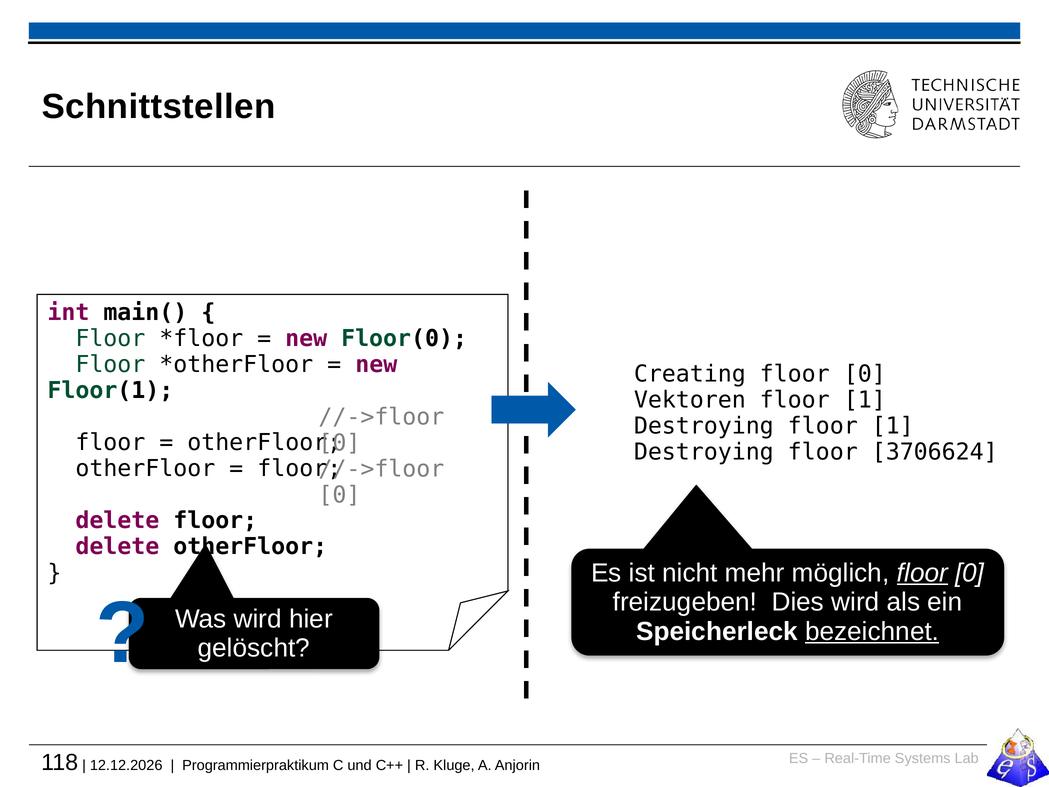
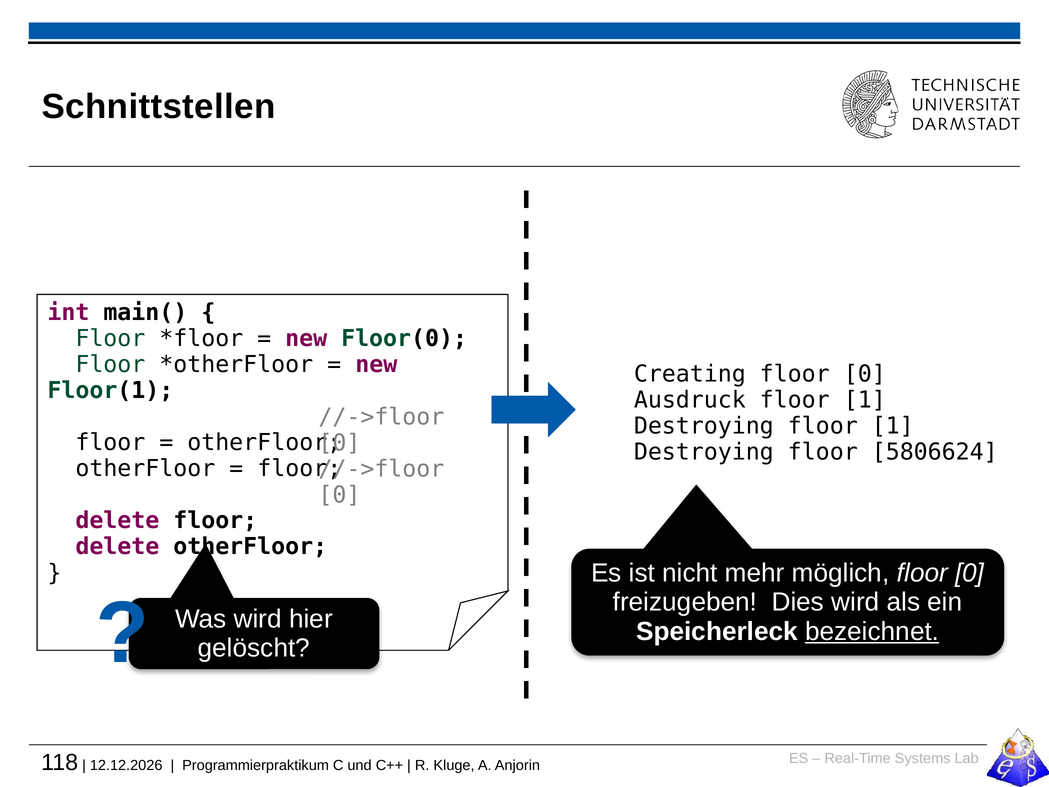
Vektoren: Vektoren -> Ausdruck (690, 400)
3706624: 3706624 -> 5806624 (935, 452)
floor underline: present -> none (922, 573)
